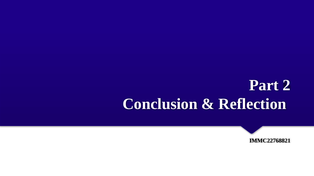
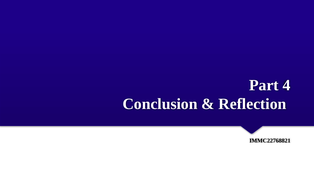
2: 2 -> 4 (287, 85)
